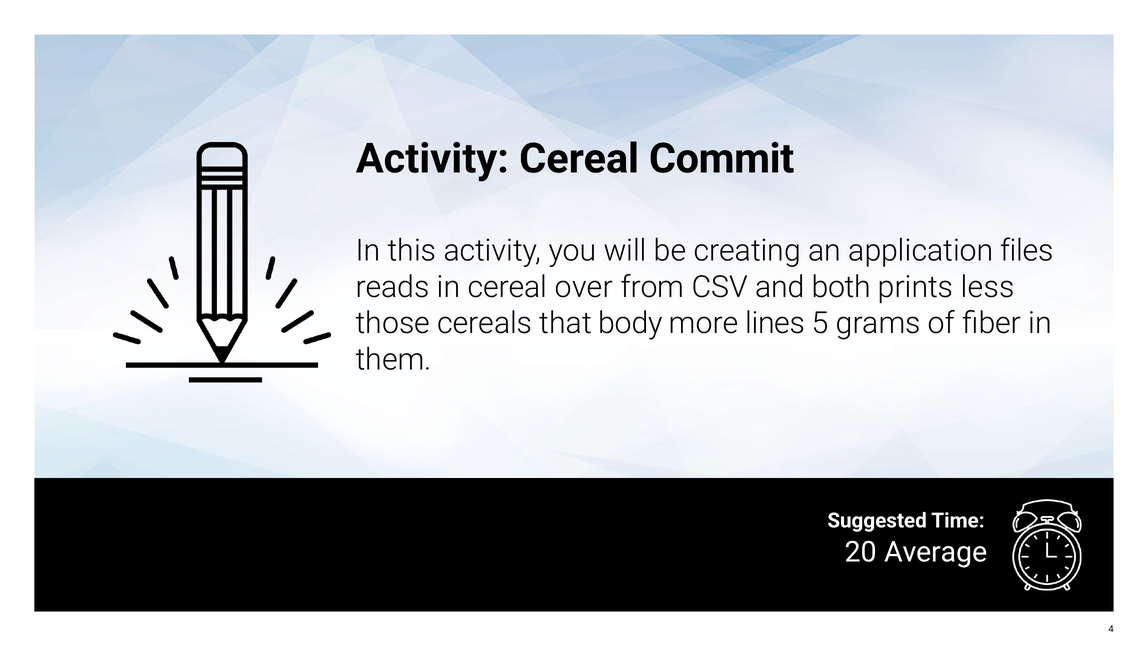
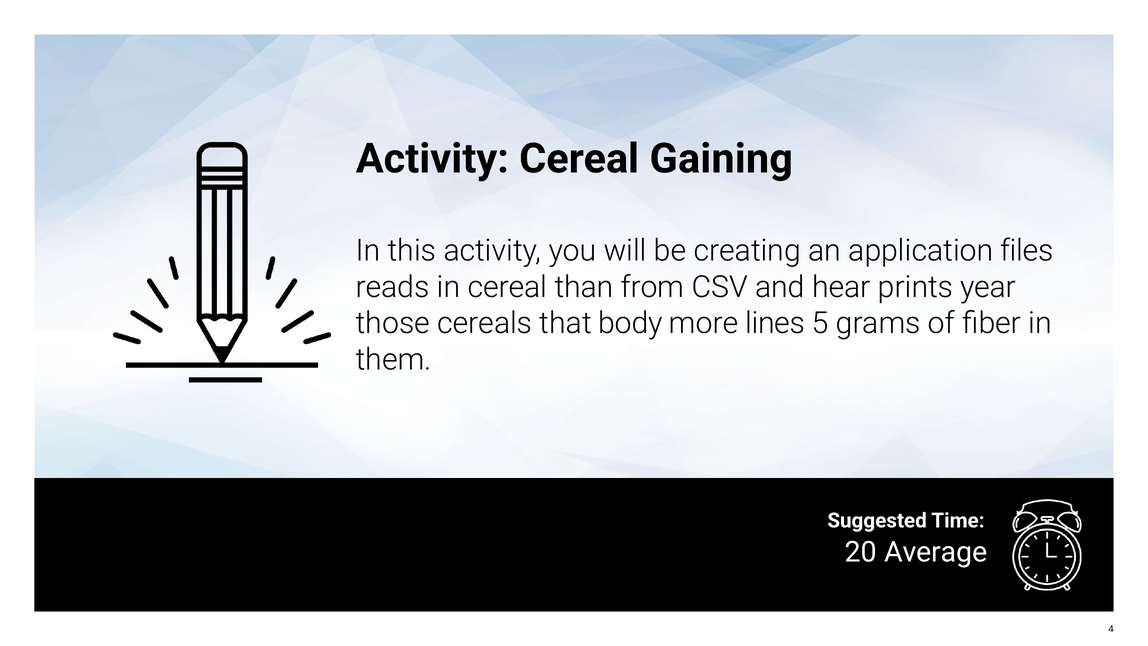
Commit: Commit -> Gaining (721, 159)
over: over -> than (584, 287)
both: both -> hear (841, 287)
less: less -> year (988, 287)
